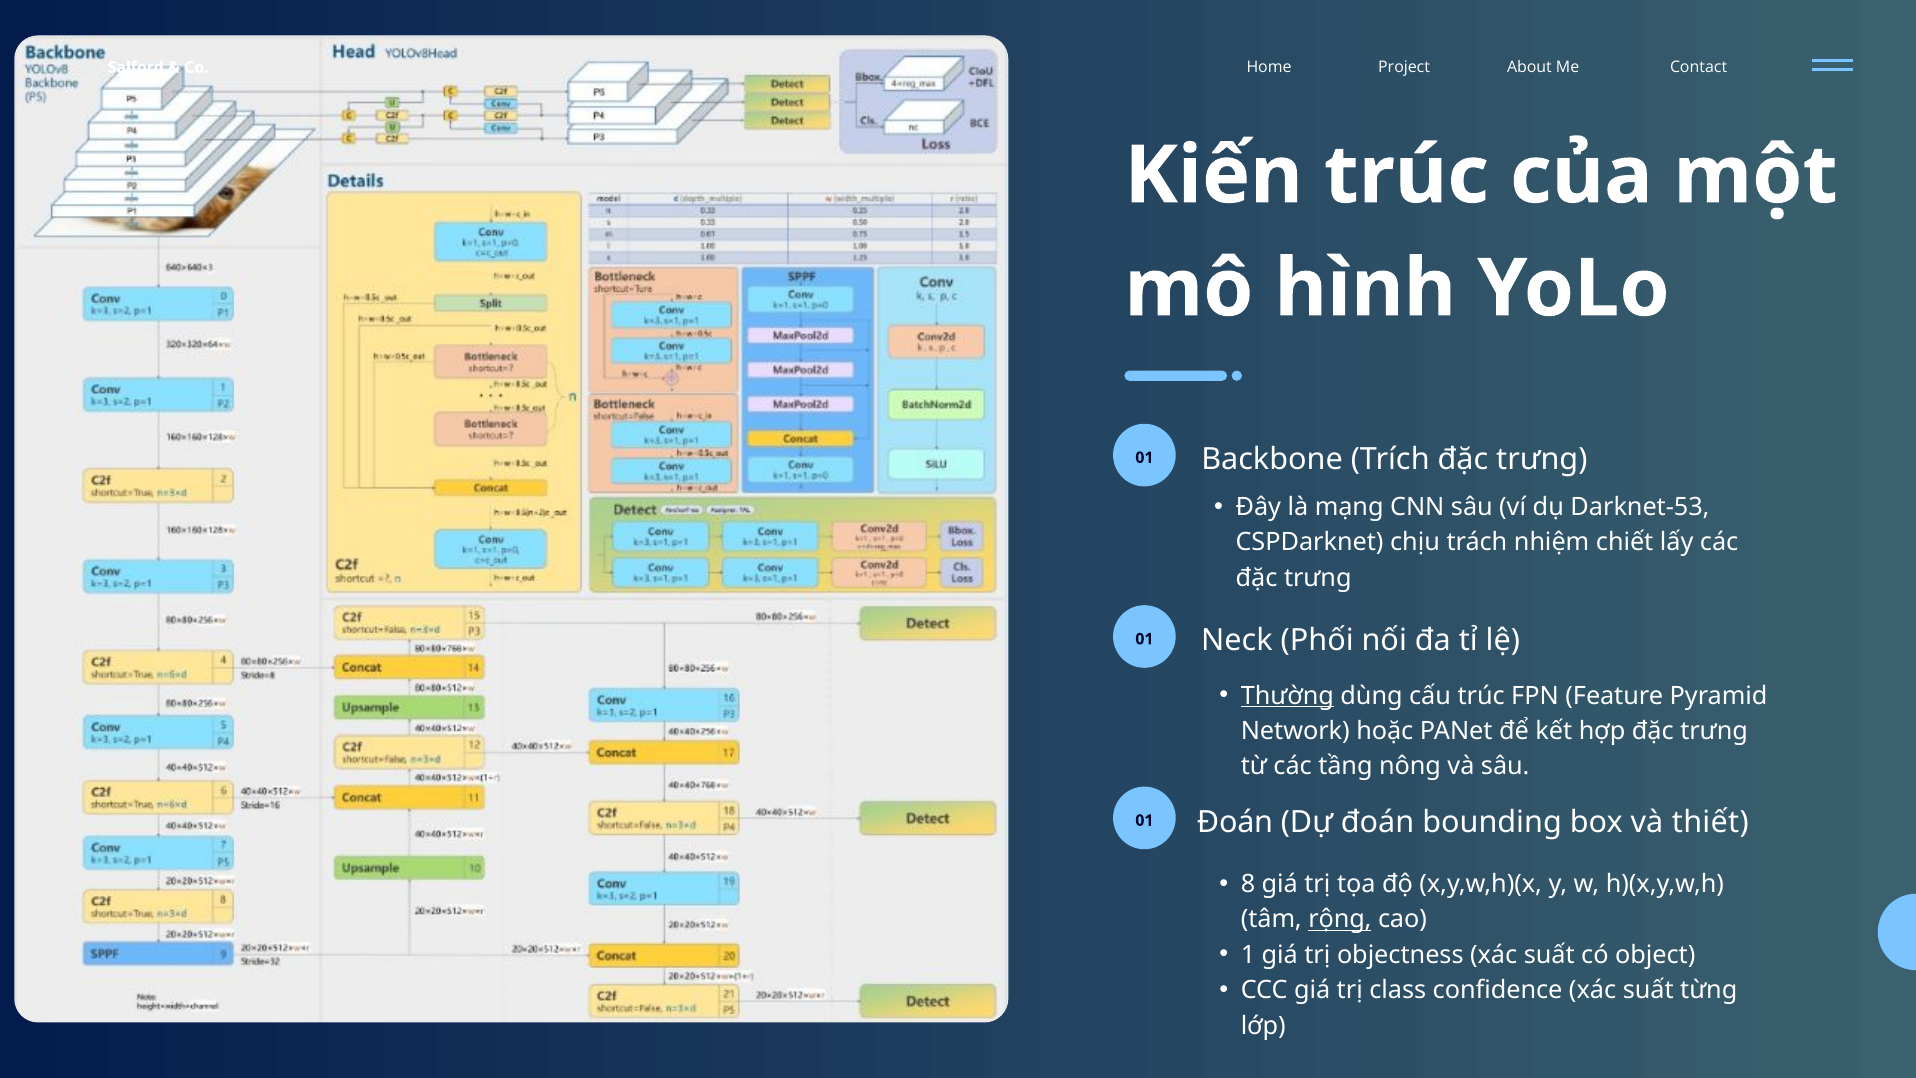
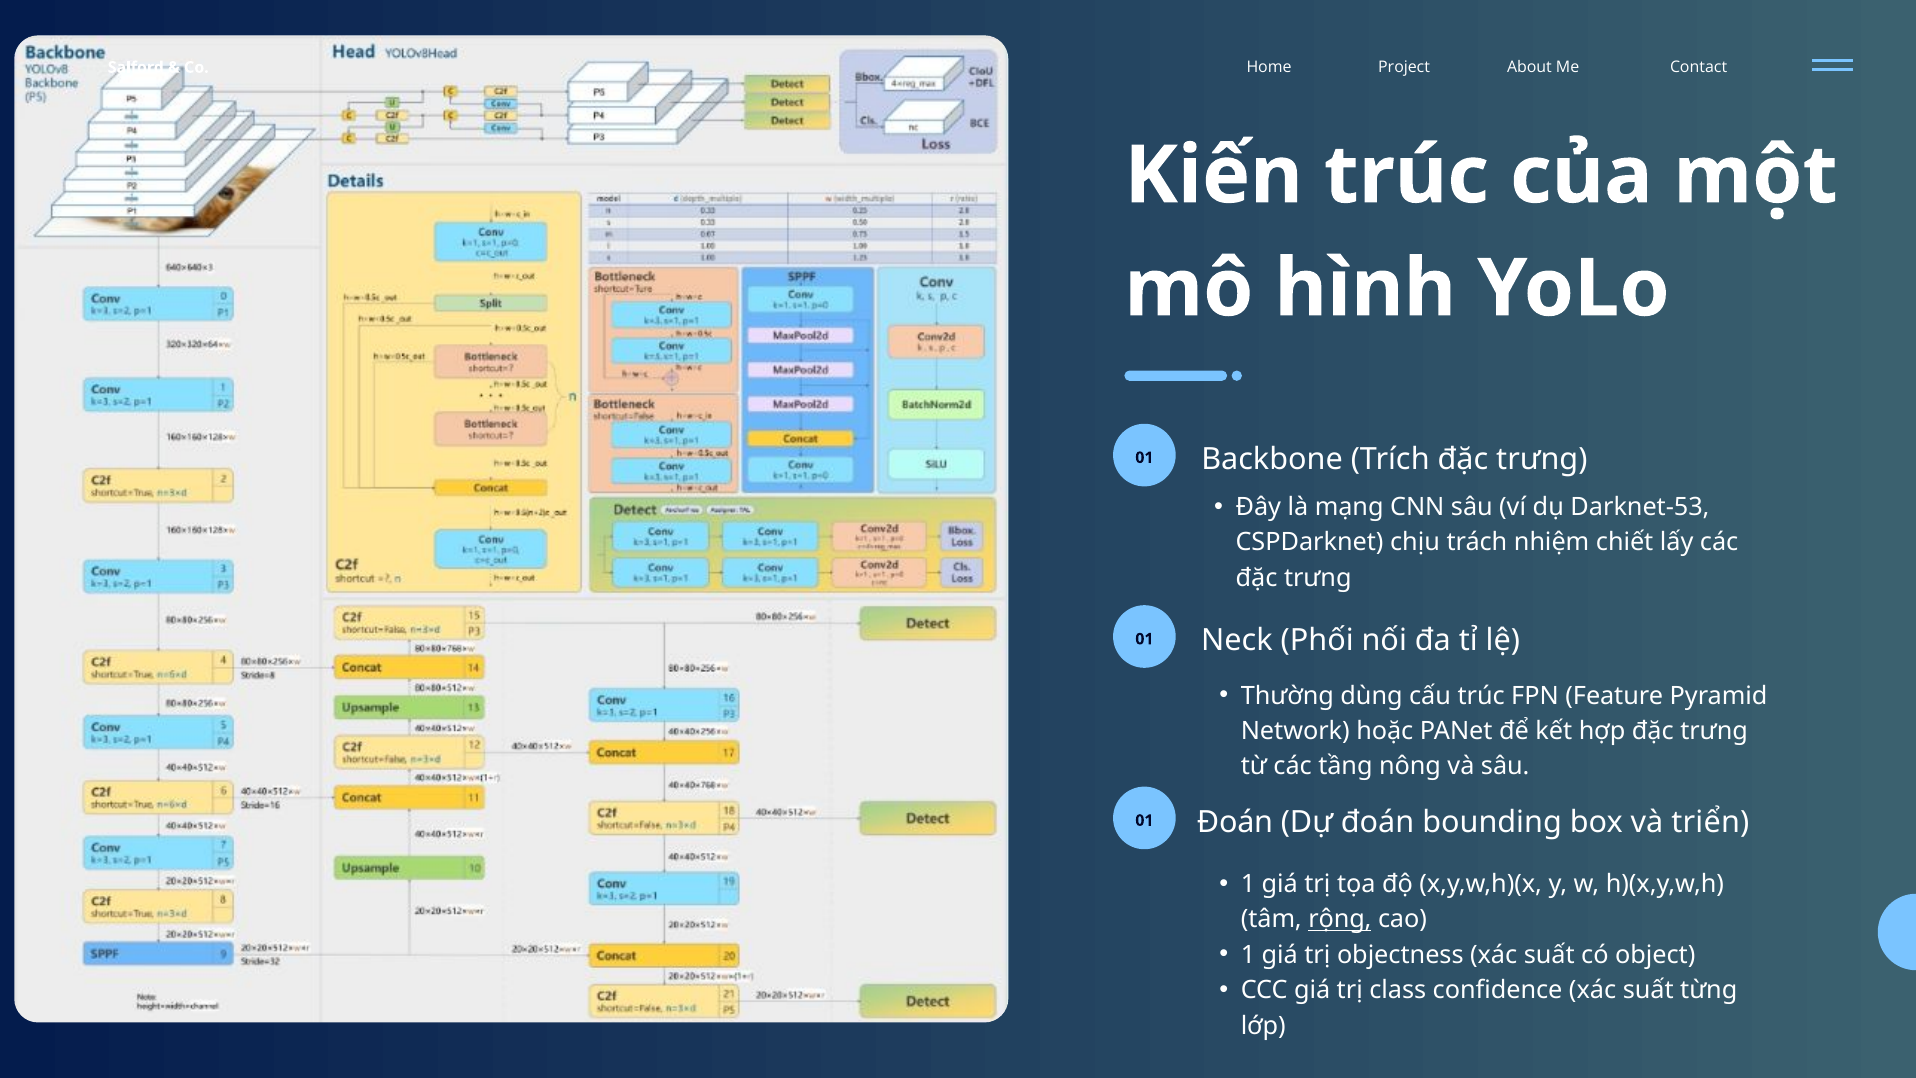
Thường underline: present -> none (1287, 696)
thiết: thiết -> triển (1710, 822)
8: 8 -> 1 (1248, 884)
